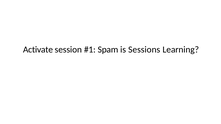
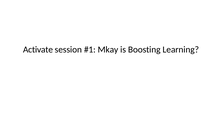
Spam: Spam -> Mkay (108, 50)
Sessions: Sessions -> Boosting (144, 50)
